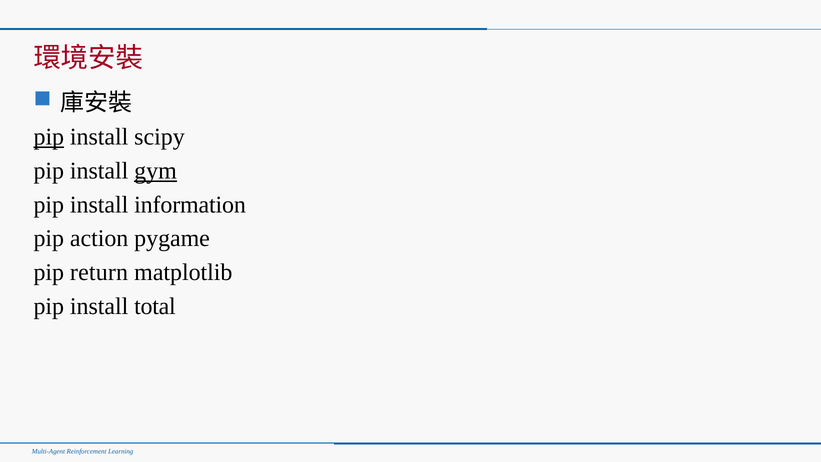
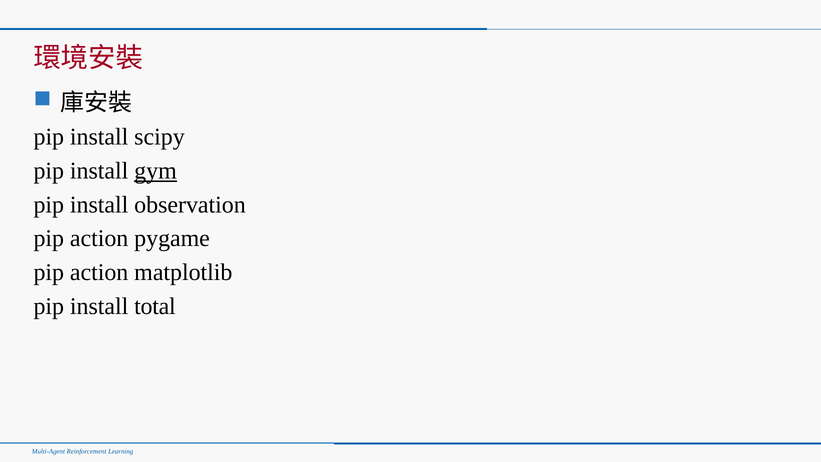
pip underline: present -> none (49, 137)
information: information -> observation (190, 205)
return: return -> action (99, 272)
